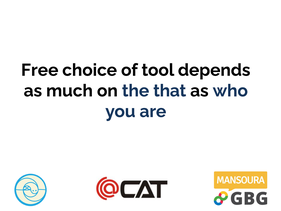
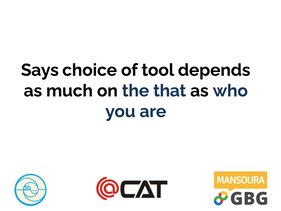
Free: Free -> Says (40, 70)
